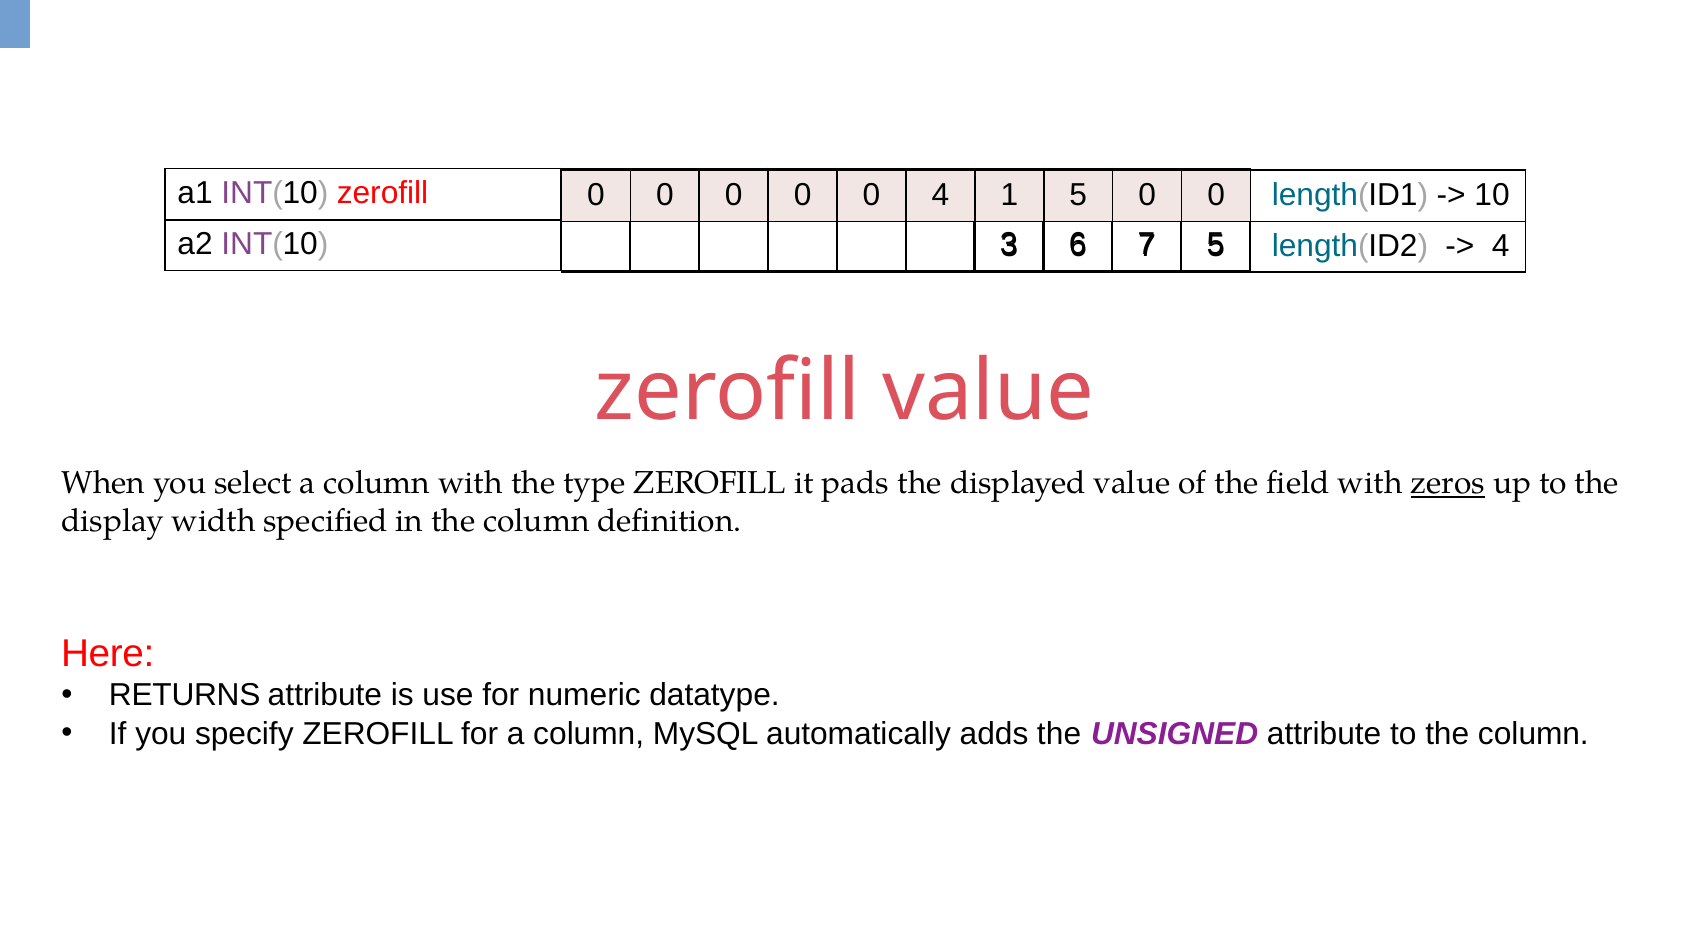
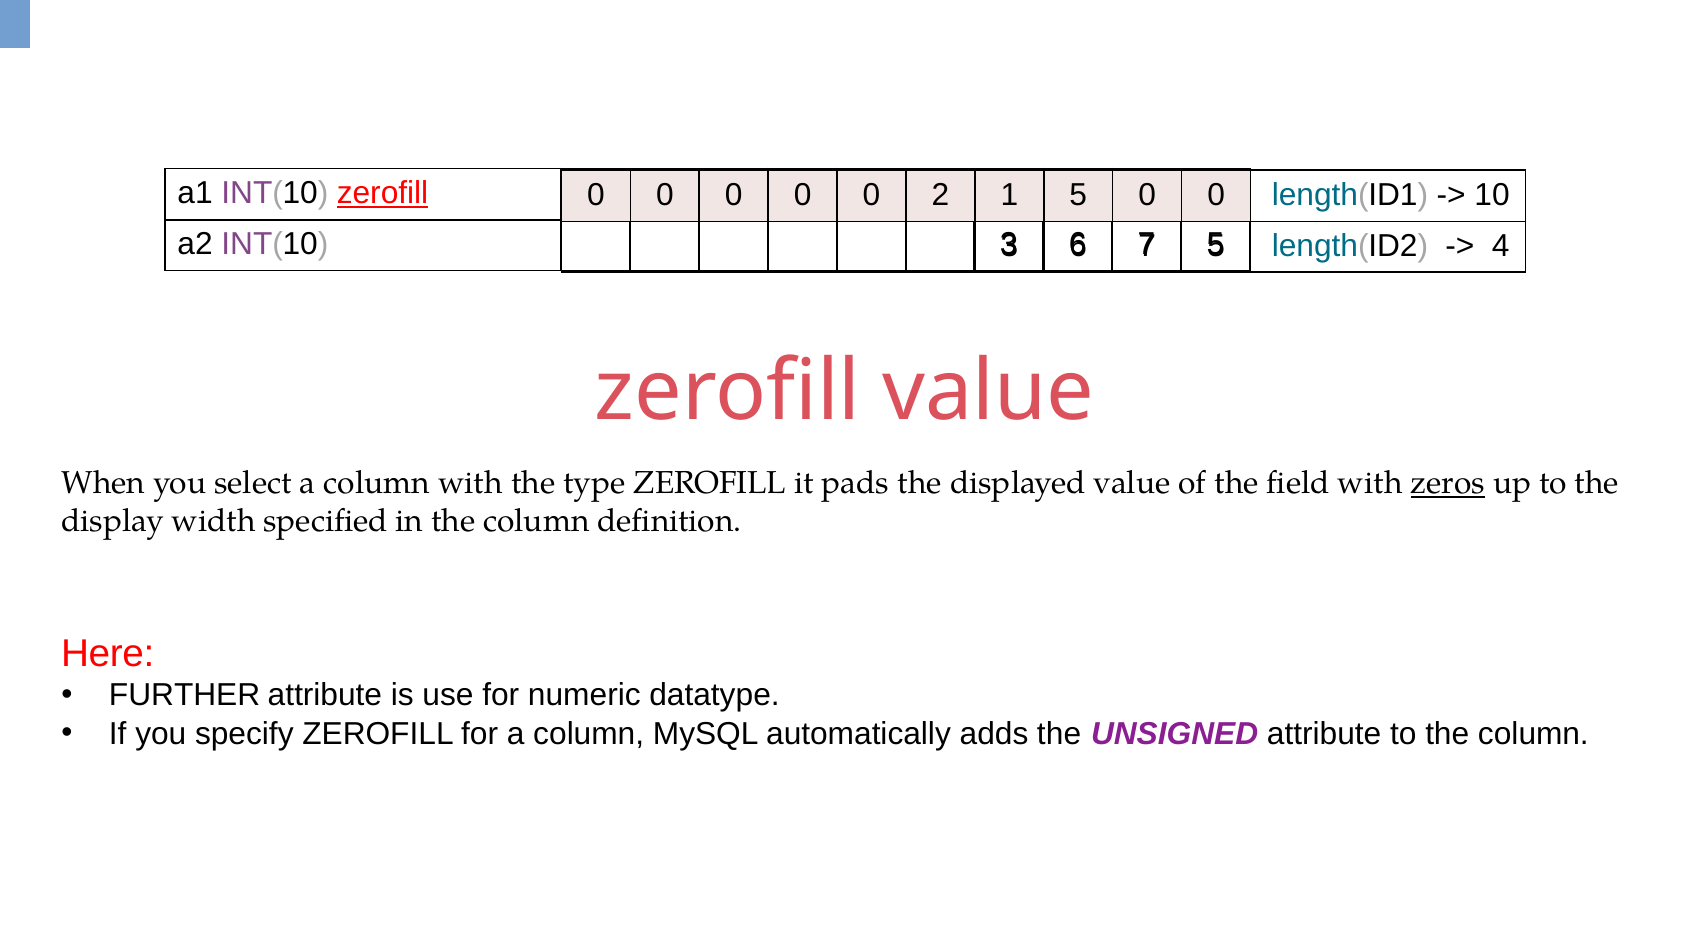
zerofill underline: none -> present (382, 193)
0 4: 4 -> 2 (940, 195)
RETURNS: RETURNS -> FURTHER (185, 695)
